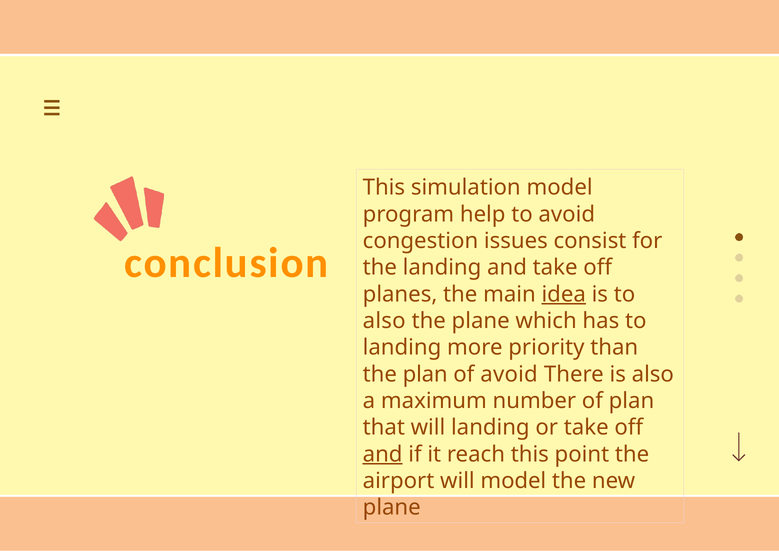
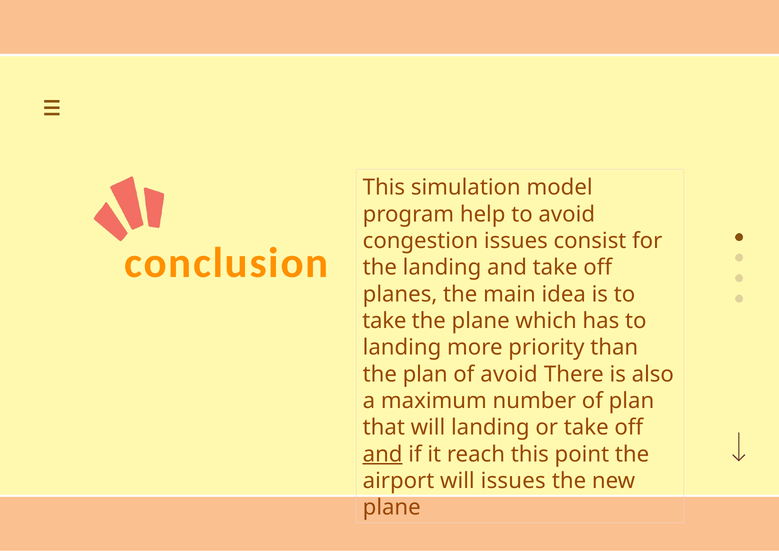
idea underline: present -> none (564, 294)
also: also -> take (384, 321)
will model: model -> issues (513, 481)
